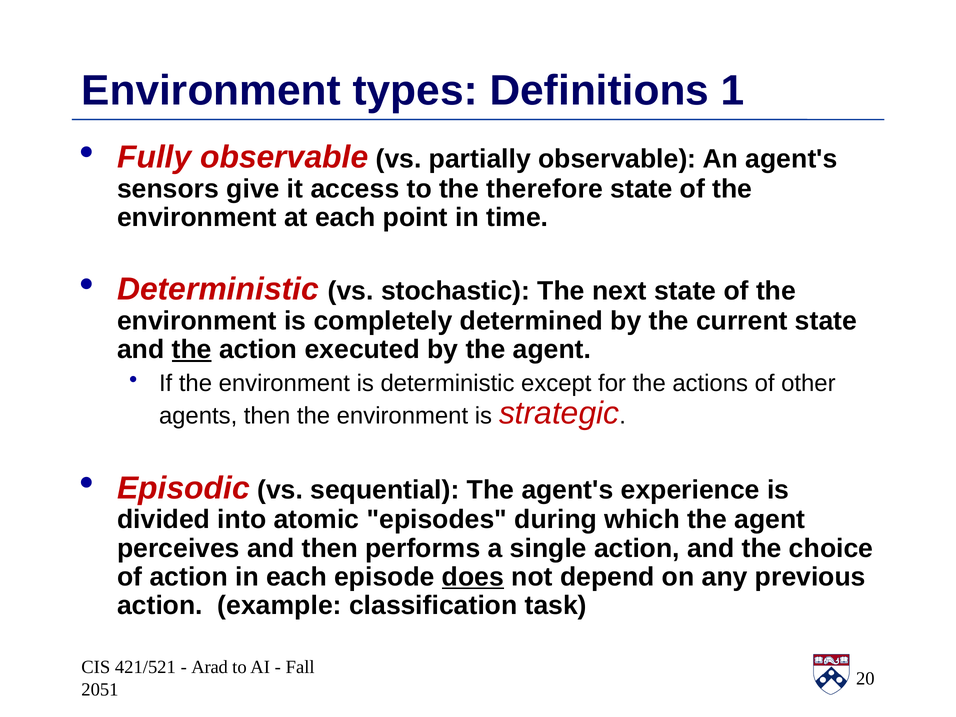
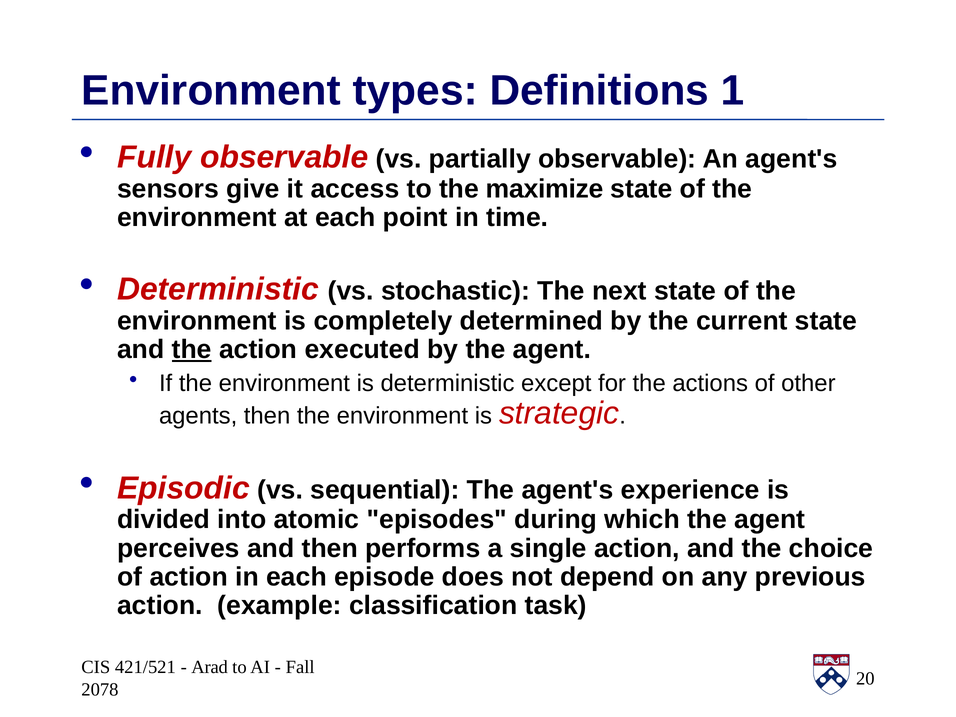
therefore: therefore -> maximize (545, 189)
does underline: present -> none (473, 577)
2051: 2051 -> 2078 (100, 690)
